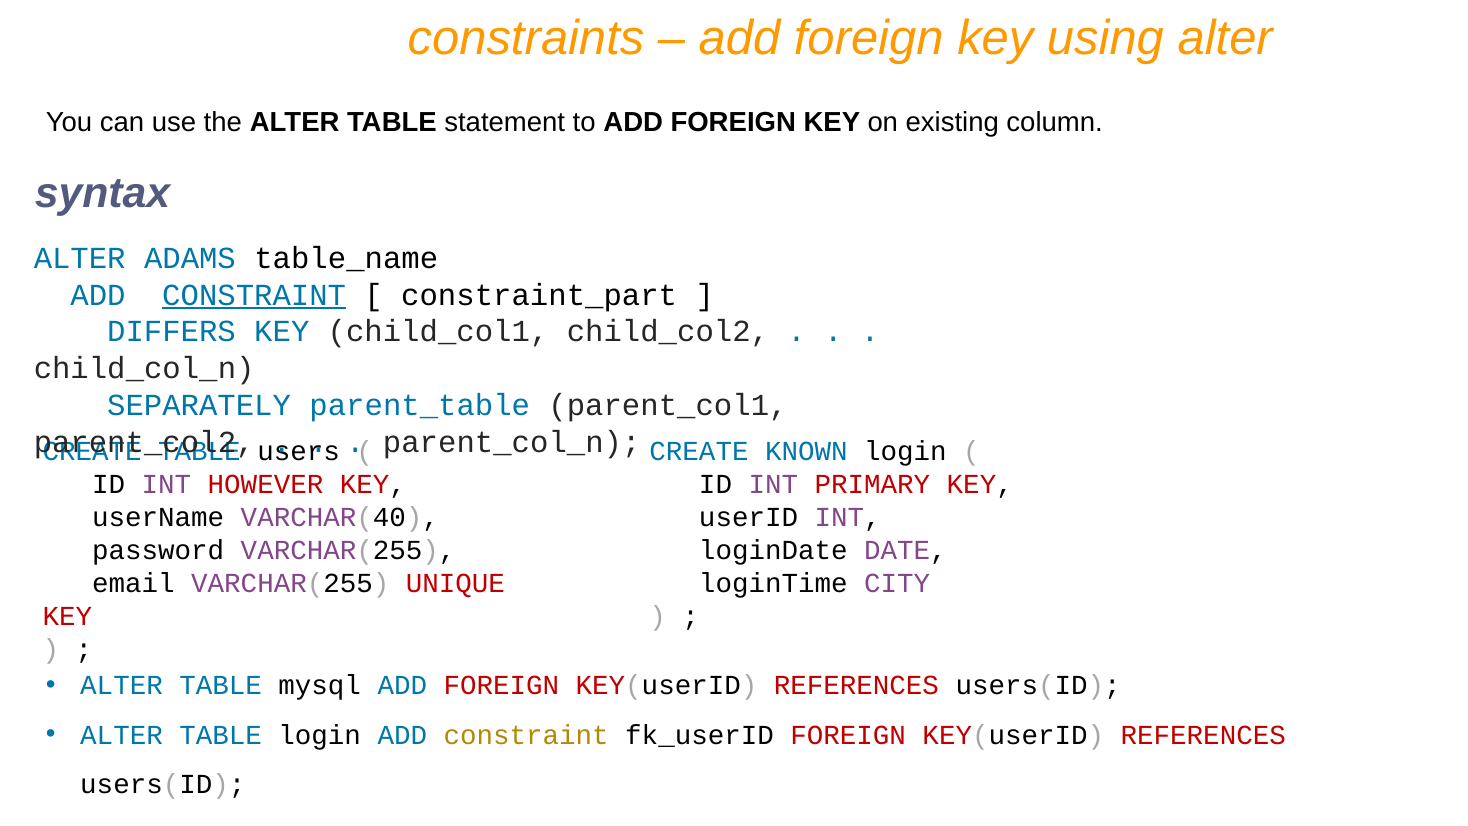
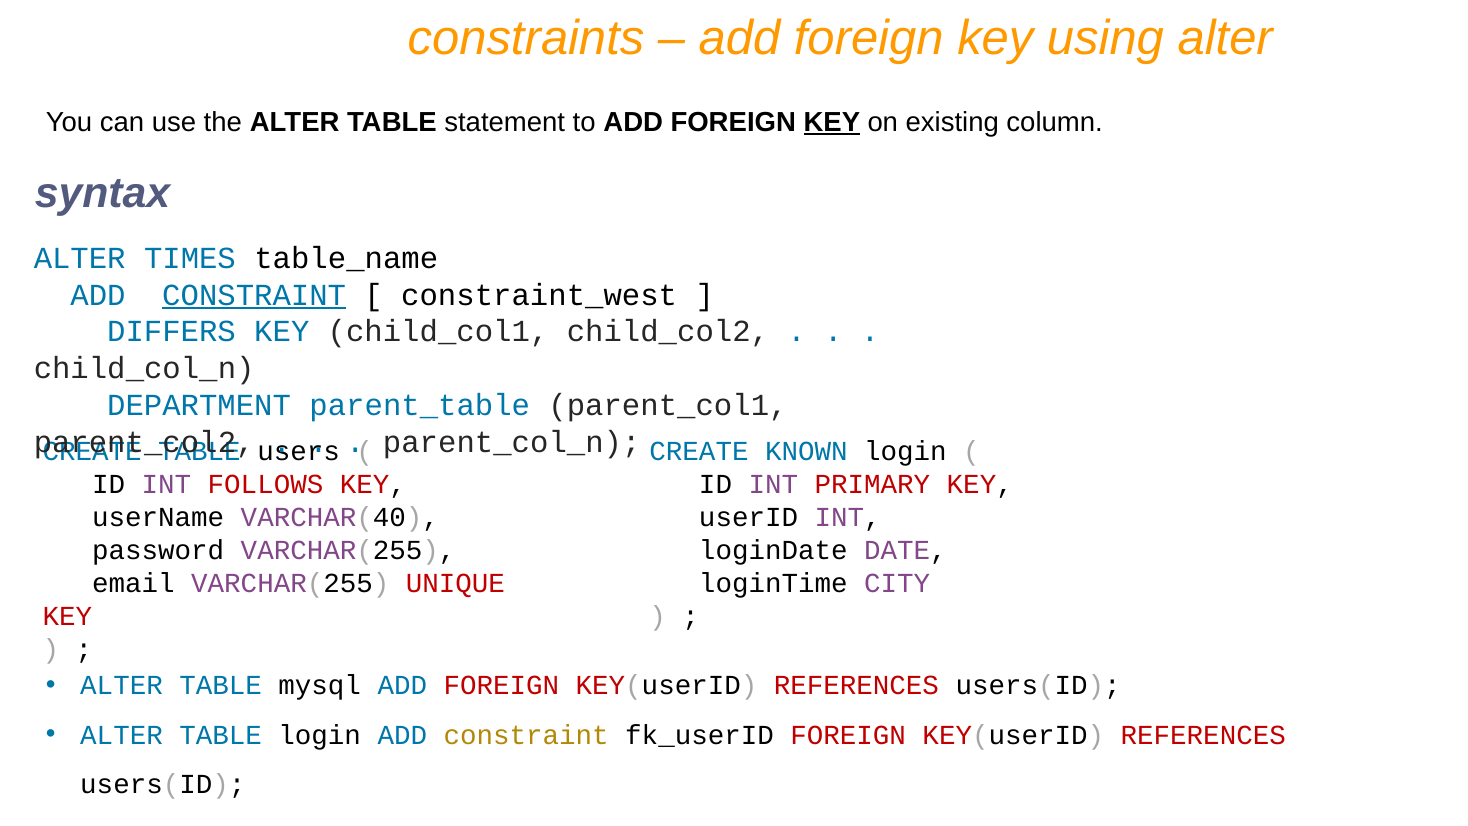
KEY underline: none -> present (832, 122)
ADAMS: ADAMS -> TIMES (190, 258)
constraint_part: constraint_part -> constraint_west (539, 295)
SEPARATELY: SEPARATELY -> DEPARTMENT (199, 405)
HOWEVER: HOWEVER -> FOLLOWS (266, 484)
